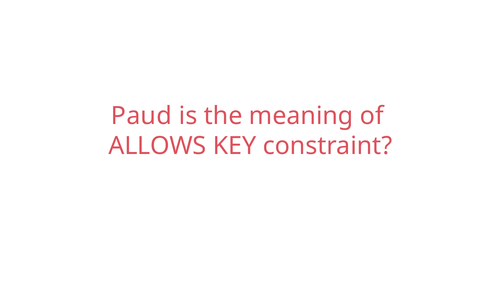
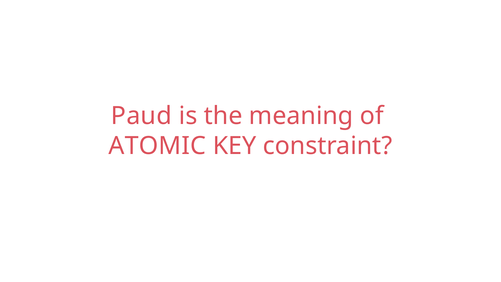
ALLOWS: ALLOWS -> ATOMIC (157, 146)
